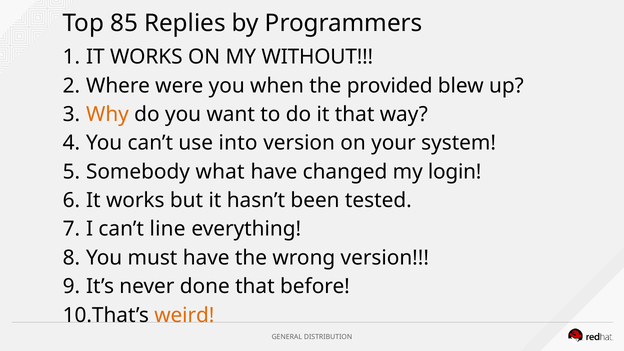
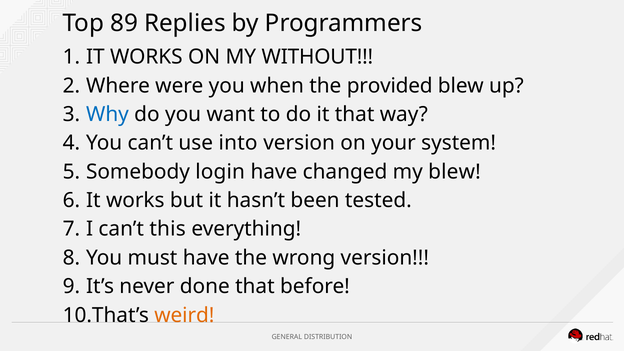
85: 85 -> 89 (124, 23)
Why colour: orange -> blue (107, 114)
what: what -> login (220, 172)
my login: login -> blew (454, 172)
line: line -> this (168, 229)
